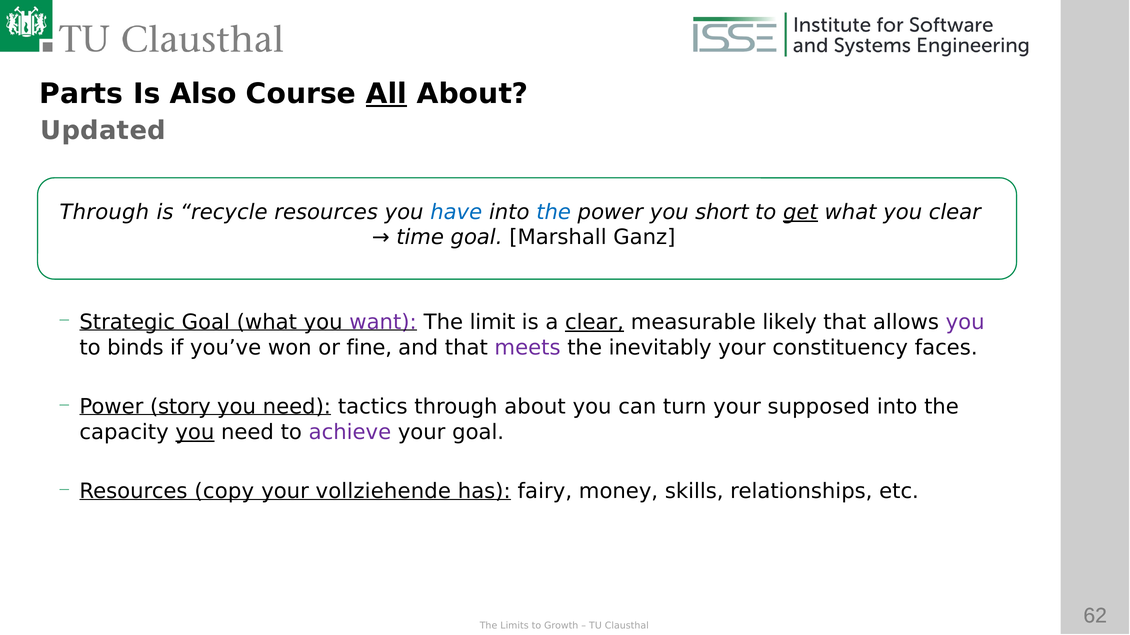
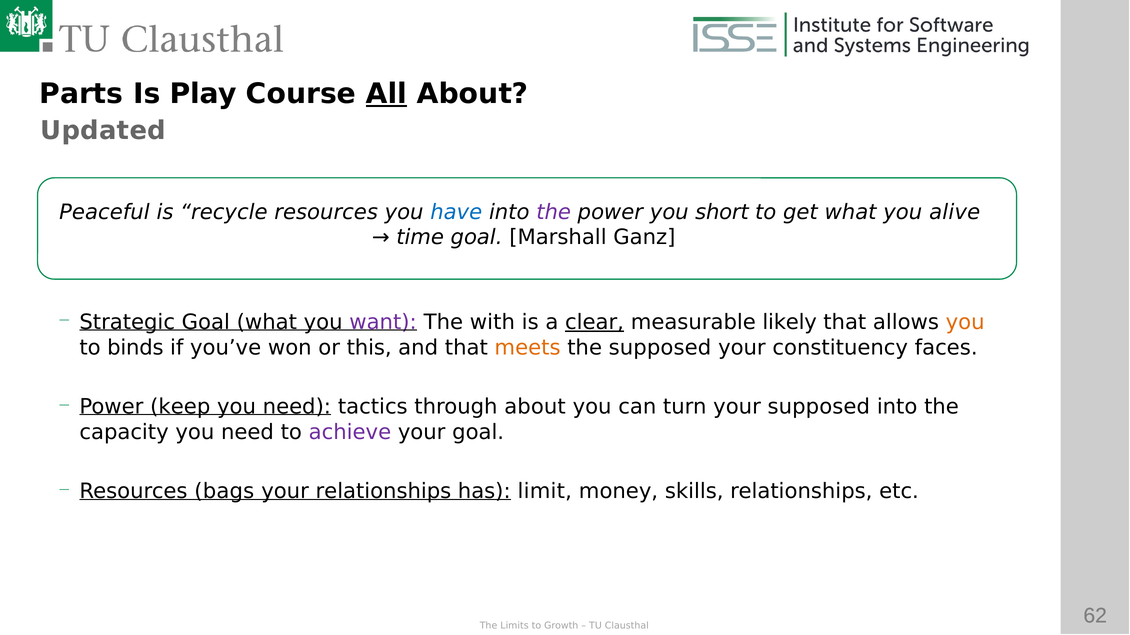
Also: Also -> Play (203, 94)
Through: Through -> Peaceful (104, 212)
the colour: blue -> purple (554, 212)
get underline: present -> none (800, 212)
you clear: clear -> alive (955, 212)
limit: limit -> with (492, 322)
you colour: purple -> orange (965, 322)
fine: fine -> this (369, 348)
meets colour: purple -> orange (528, 348)
the inevitably: inevitably -> supposed (660, 348)
story: story -> keep (180, 407)
you underline: present -> none (195, 433)
copy: copy -> bags (224, 492)
your vollziehende: vollziehende -> relationships (383, 492)
fairy: fairy -> limit (545, 492)
